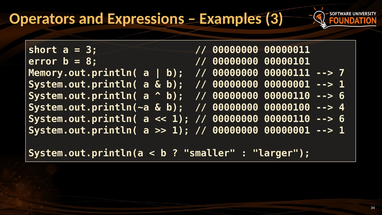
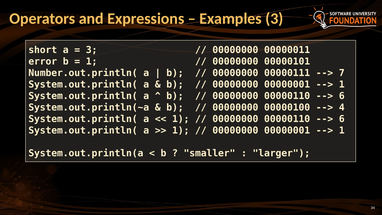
8: 8 -> 1 (92, 62)
Memory.out.println(: Memory.out.println( -> Number.out.println( (83, 73)
